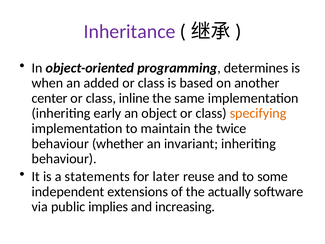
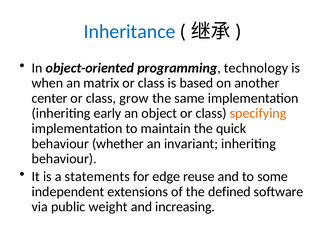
Inheritance colour: purple -> blue (130, 31)
determines: determines -> technology (256, 68)
added: added -> matrix (101, 83)
inline: inline -> grow (134, 98)
twice: twice -> quick (231, 128)
later: later -> edge (166, 176)
actually: actually -> defined (229, 191)
implies: implies -> weight (108, 207)
